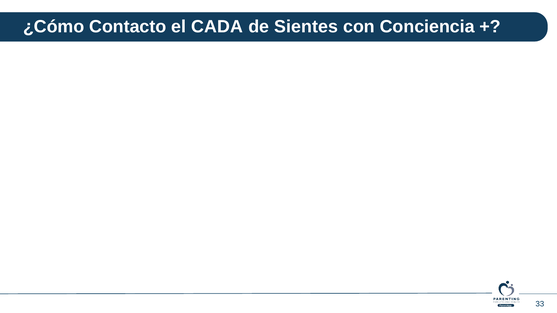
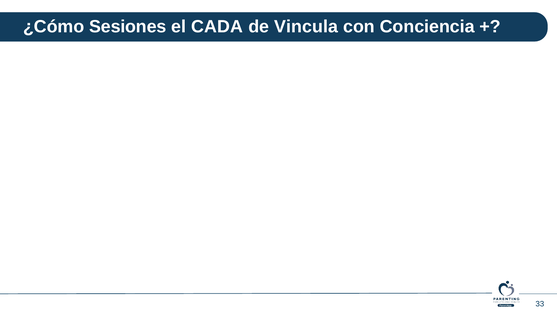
Contacto: Contacto -> Sesiones (128, 27)
Sientes: Sientes -> Vincula (306, 27)
